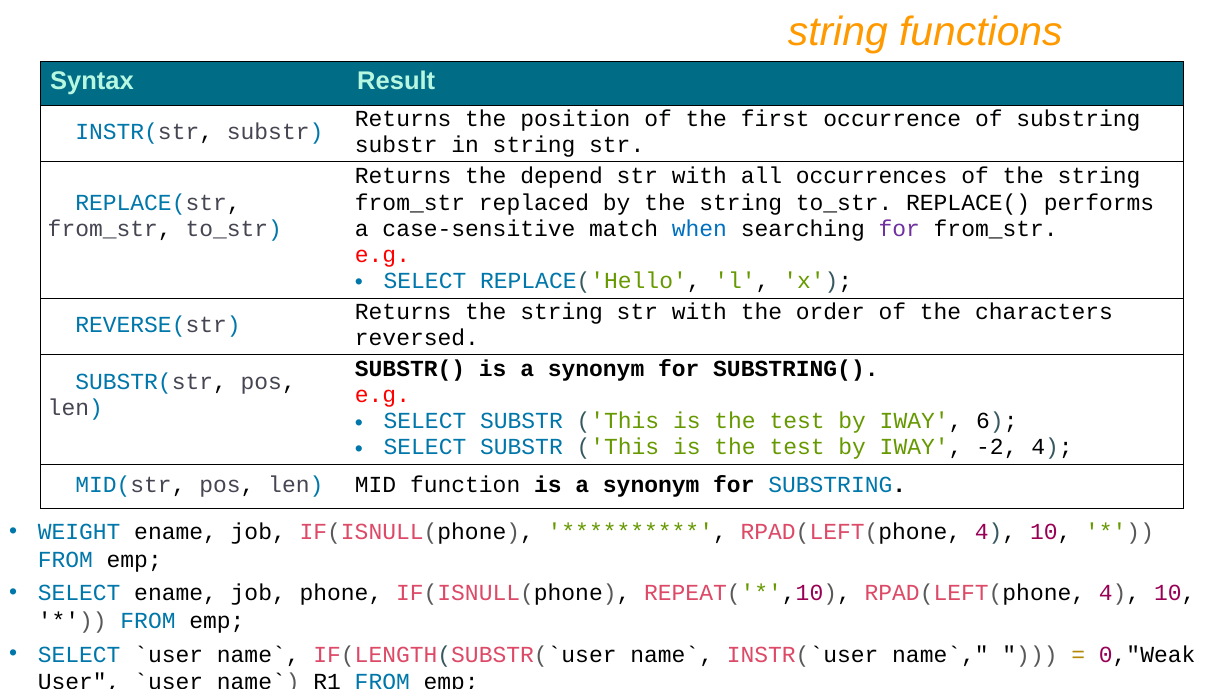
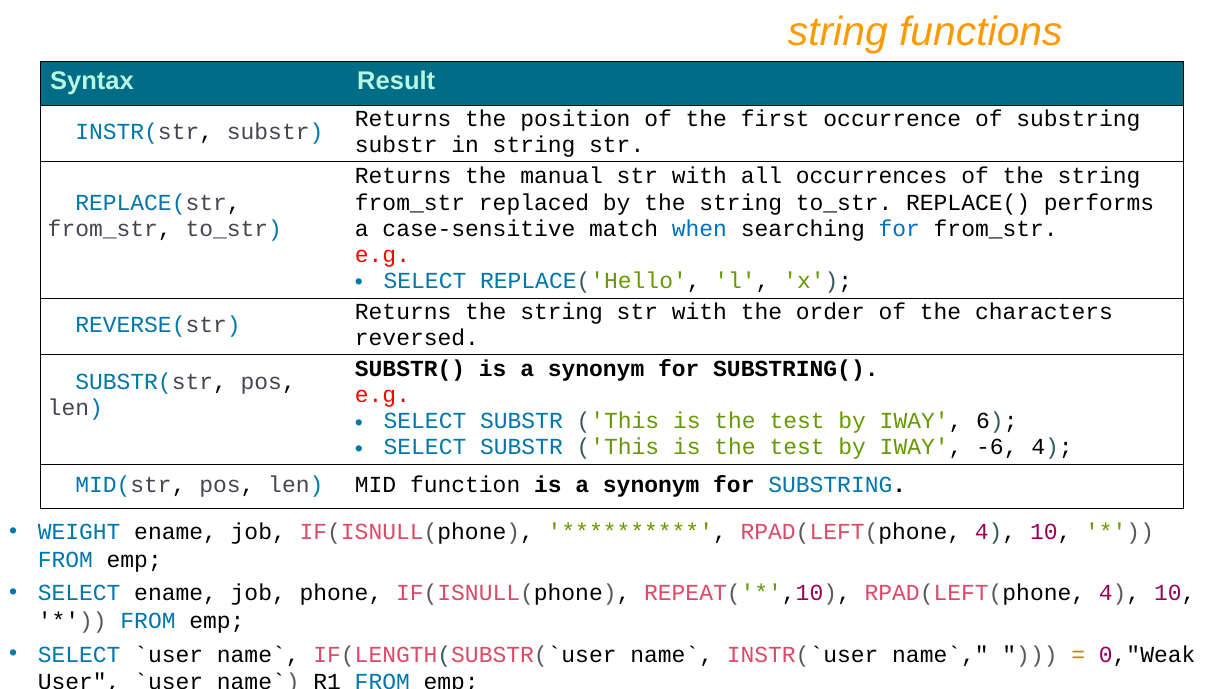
depend: depend -> manual (562, 176)
for colour: purple -> blue (899, 229)
-2: -2 -> -6 (997, 447)
